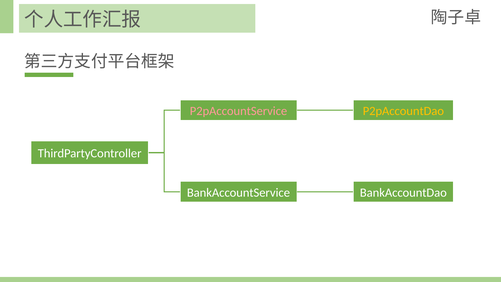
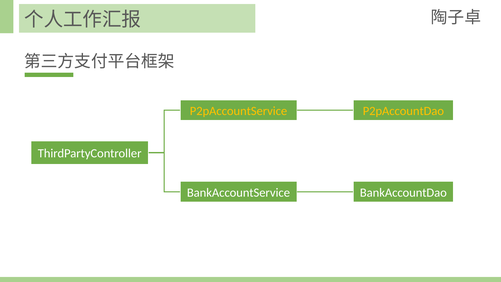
P2pAccountService colour: pink -> yellow (239, 111)
